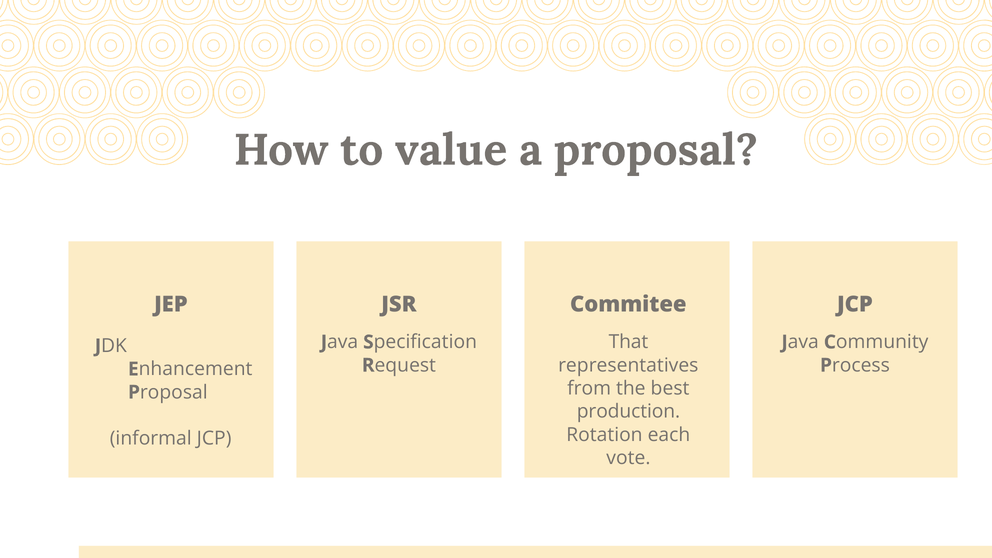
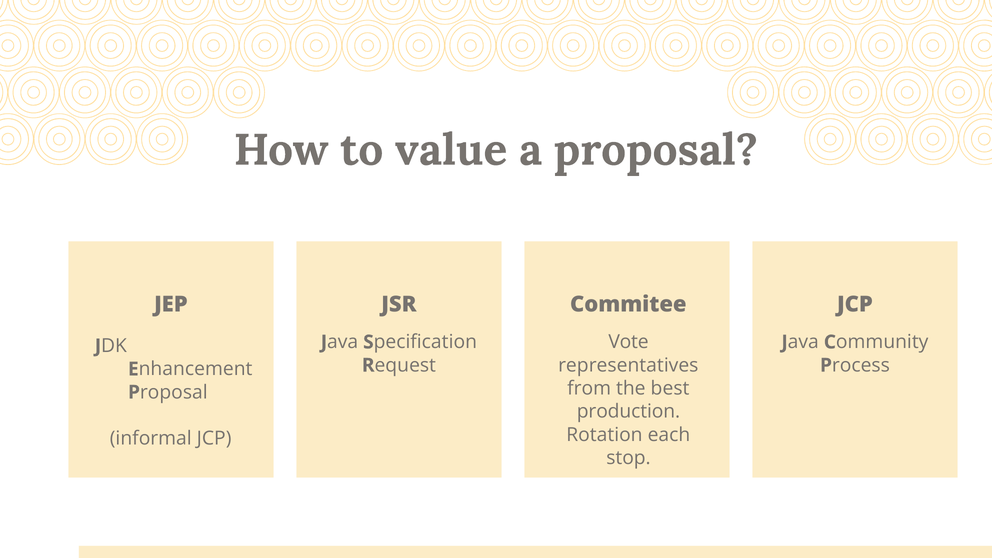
That: That -> Vote (629, 342)
vote: vote -> stop (628, 458)
